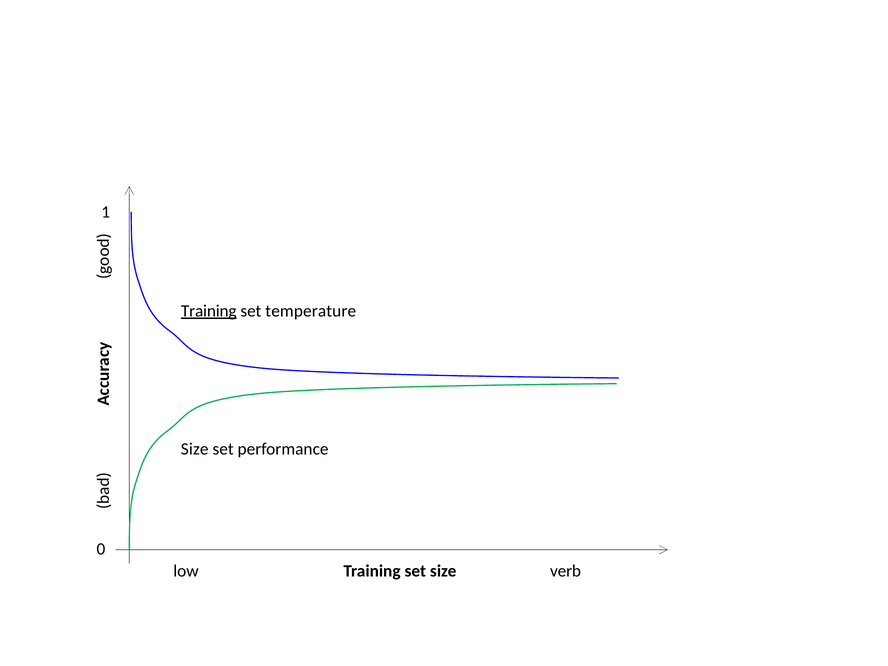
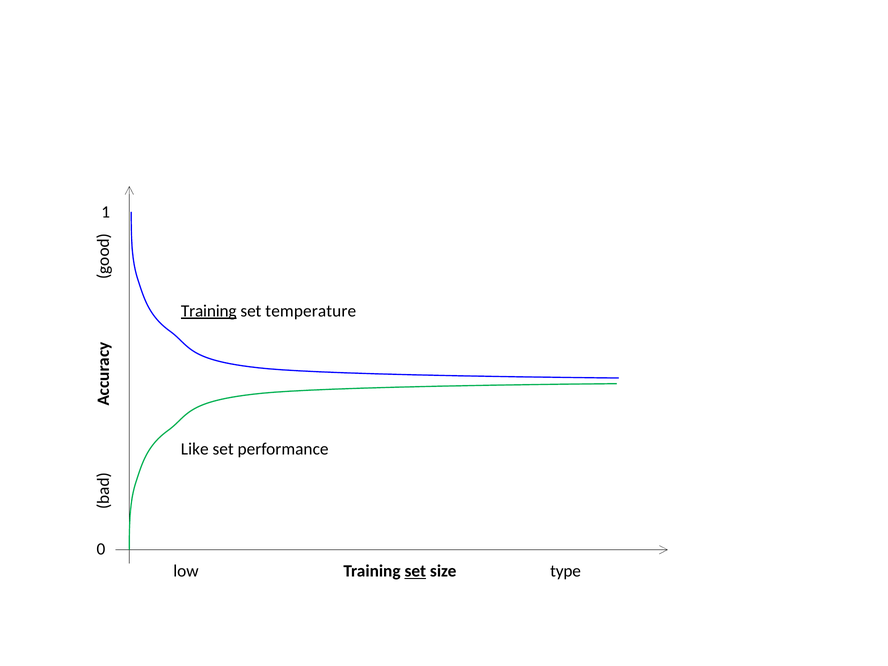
Size: Size -> Like (195, 449)
set underline: none -> present (415, 571)
verb: verb -> type (566, 571)
